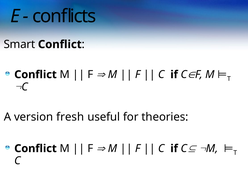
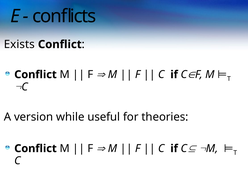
Smart: Smart -> Exists (19, 44)
fresh: fresh -> while (70, 117)
